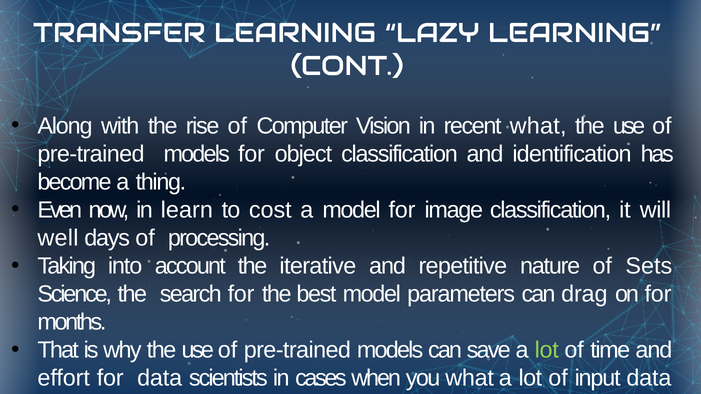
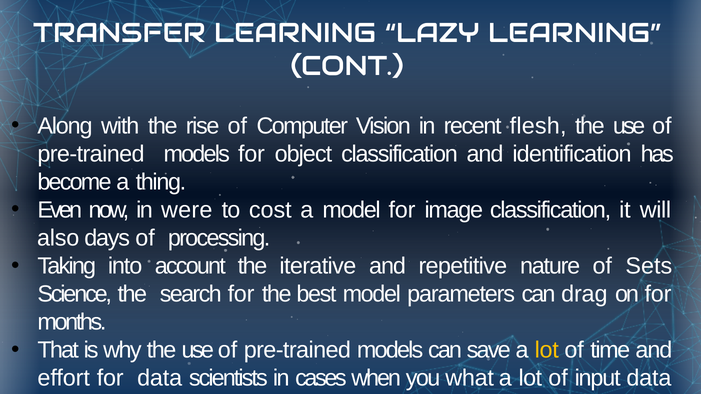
recent what: what -> flesh (538, 126)
learn: learn -> were (187, 210)
well: well -> also (58, 238)
lot colour: light green -> yellow (547, 350)
